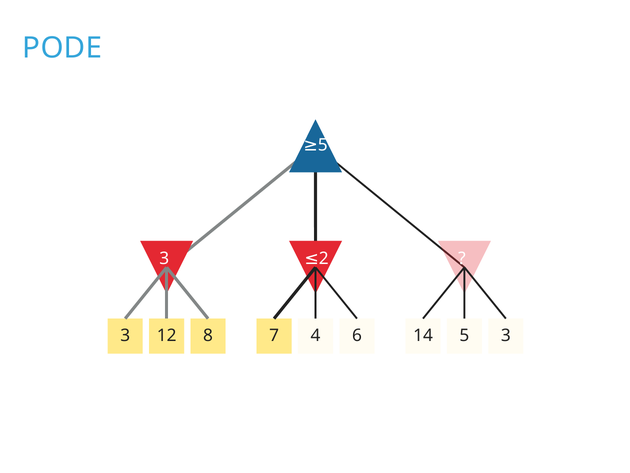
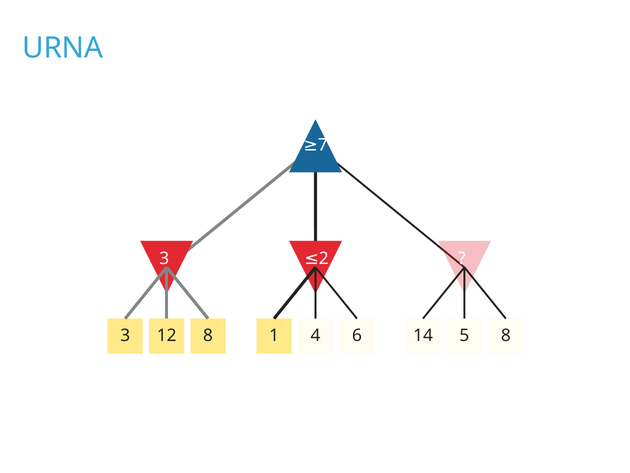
PODE: PODE -> URNA (63, 48)
5: 5 -> 7 (323, 145)
7: 7 -> 1 (274, 335)
14 3: 3 -> 8 (506, 335)
